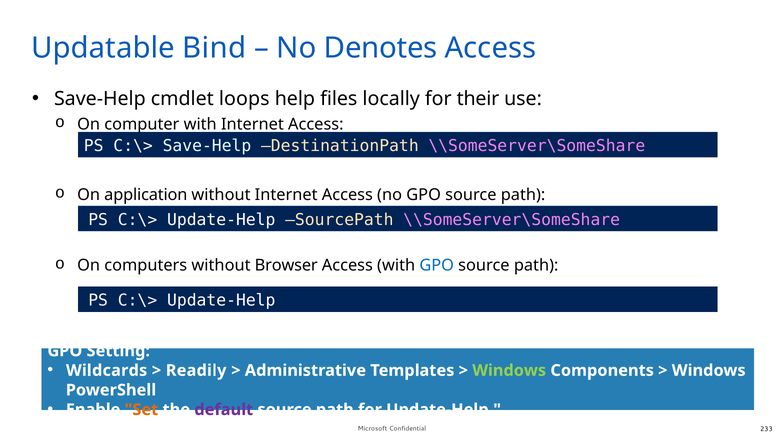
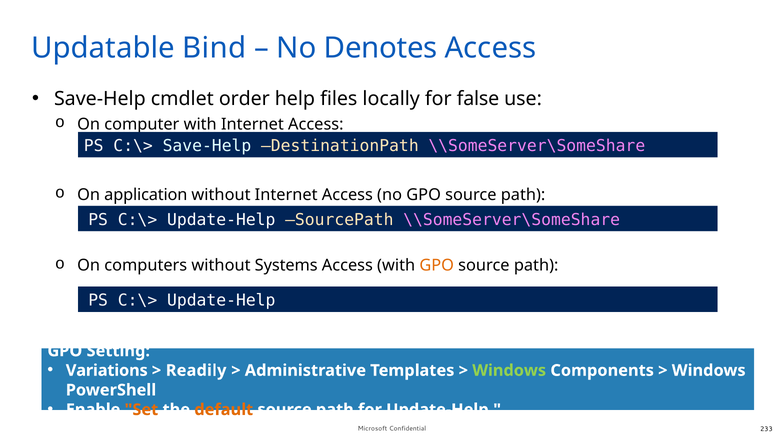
loops: loops -> order (244, 99)
their: their -> false (478, 99)
Browser: Browser -> Systems (286, 265)
GPO colour: blue -> orange (437, 265)
Wildcards: Wildcards -> Variations (107, 370)
default colour: purple -> orange (224, 410)
